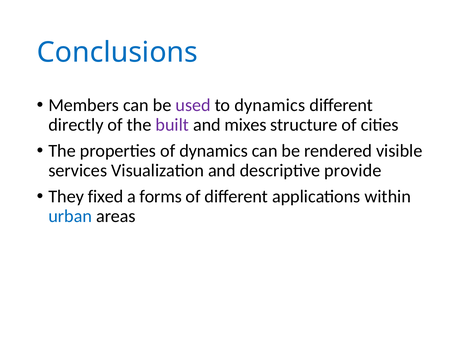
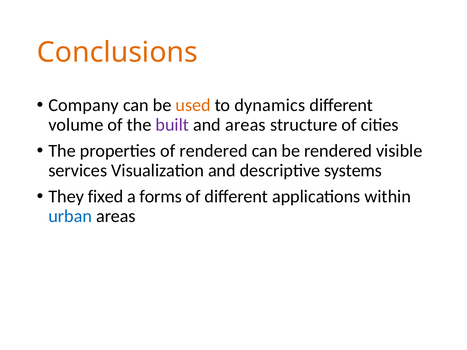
Conclusions colour: blue -> orange (117, 52)
Members: Members -> Company (84, 105)
used colour: purple -> orange (193, 105)
directly: directly -> volume (76, 125)
and mixes: mixes -> areas (245, 125)
of dynamics: dynamics -> rendered (214, 151)
provide: provide -> systems (353, 171)
